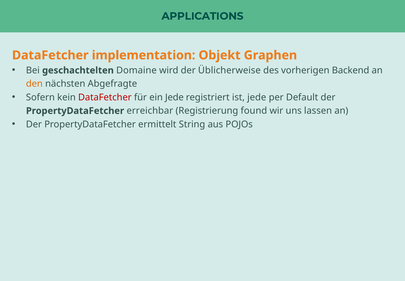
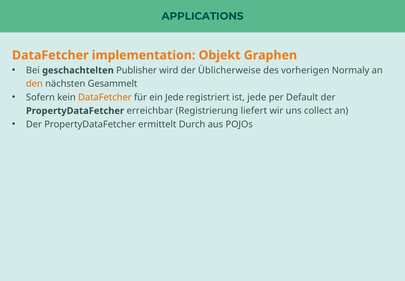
Domaine: Domaine -> Publisher (137, 70)
Backend: Backend -> Normaly (351, 70)
Abgefragte: Abgefragte -> Gesammelt (113, 84)
DataFetcher colour: red -> orange (105, 97)
found: found -> liefert (254, 111)
lassen: lassen -> collect (318, 111)
String: String -> Durch (192, 124)
